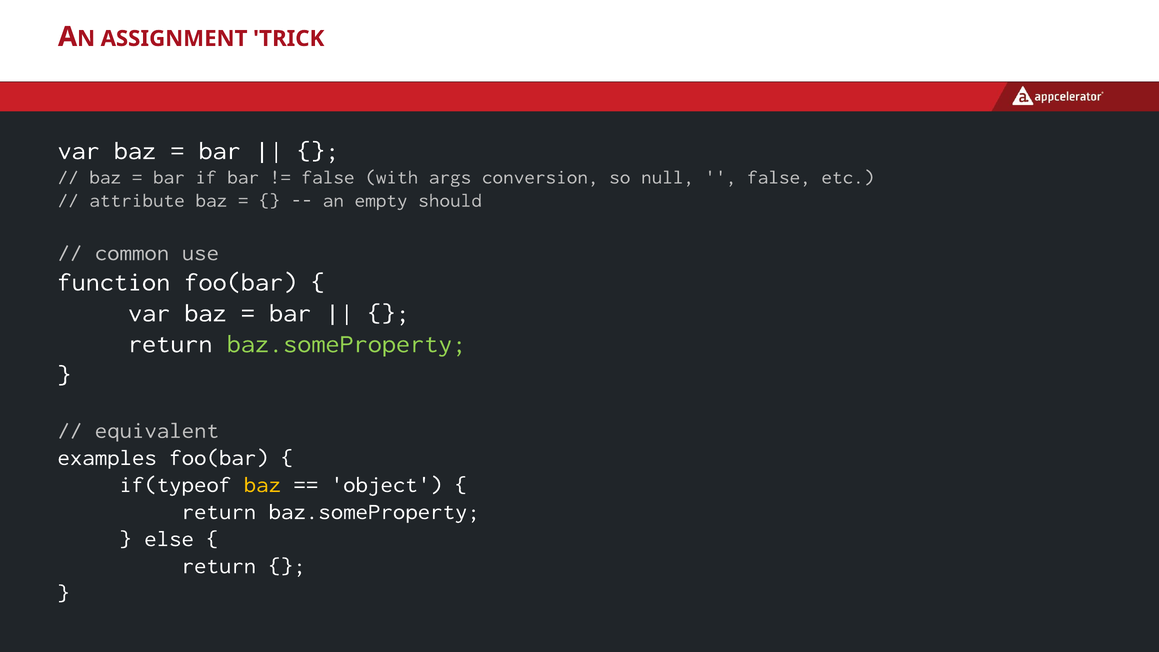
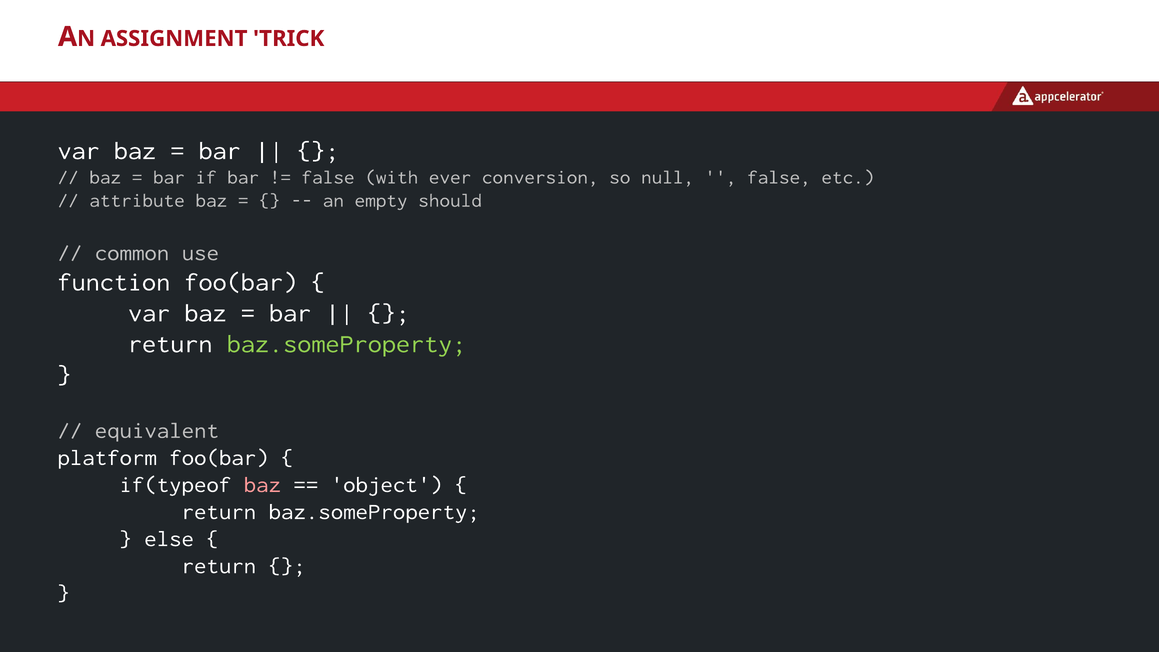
args: args -> ever (450, 177)
examples: examples -> platform (107, 457)
baz colour: yellow -> pink (262, 484)
